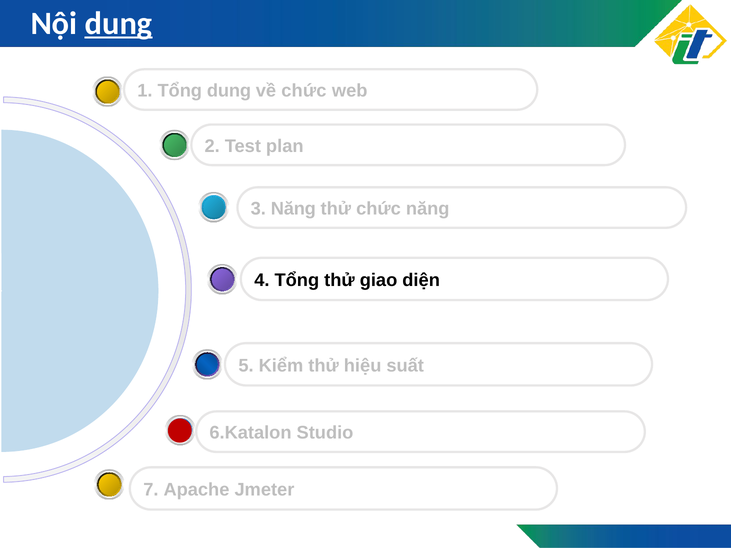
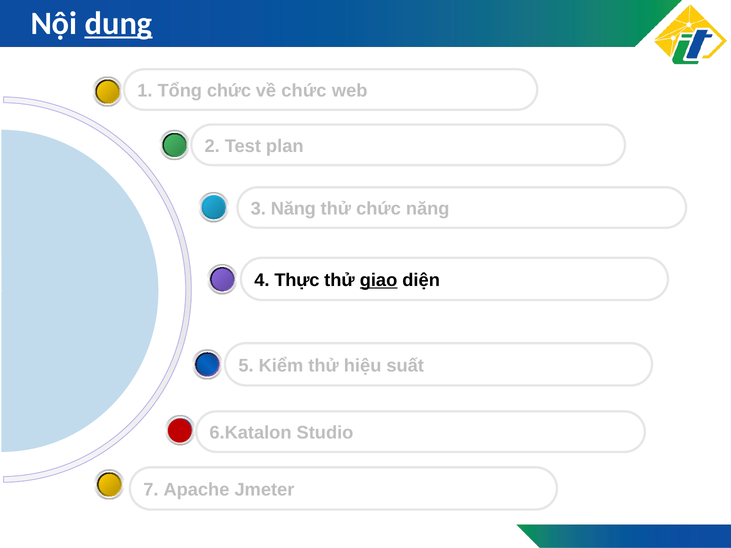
dung: dung -> chức (229, 91)
4 Tổng: Tổng -> Thực (297, 280)
giao underline: none -> present (379, 280)
